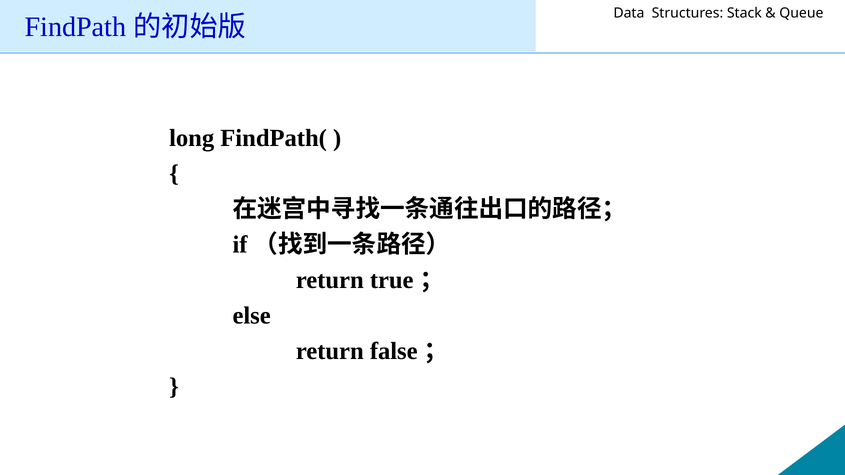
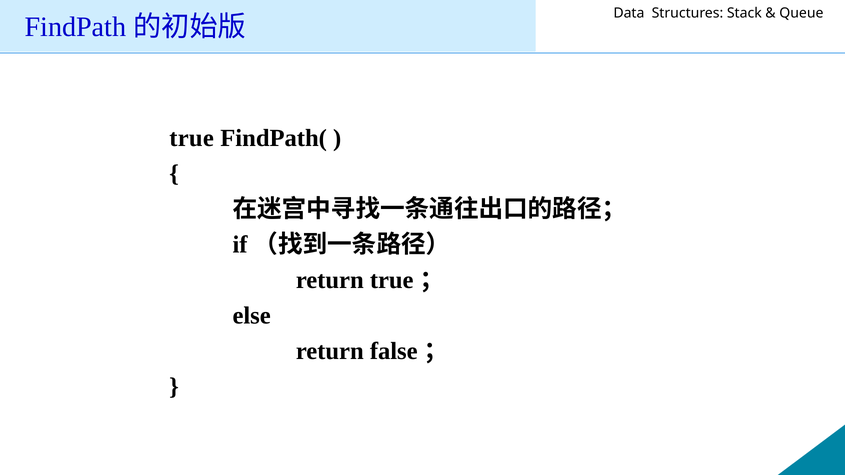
long: long -> true (192, 138)
